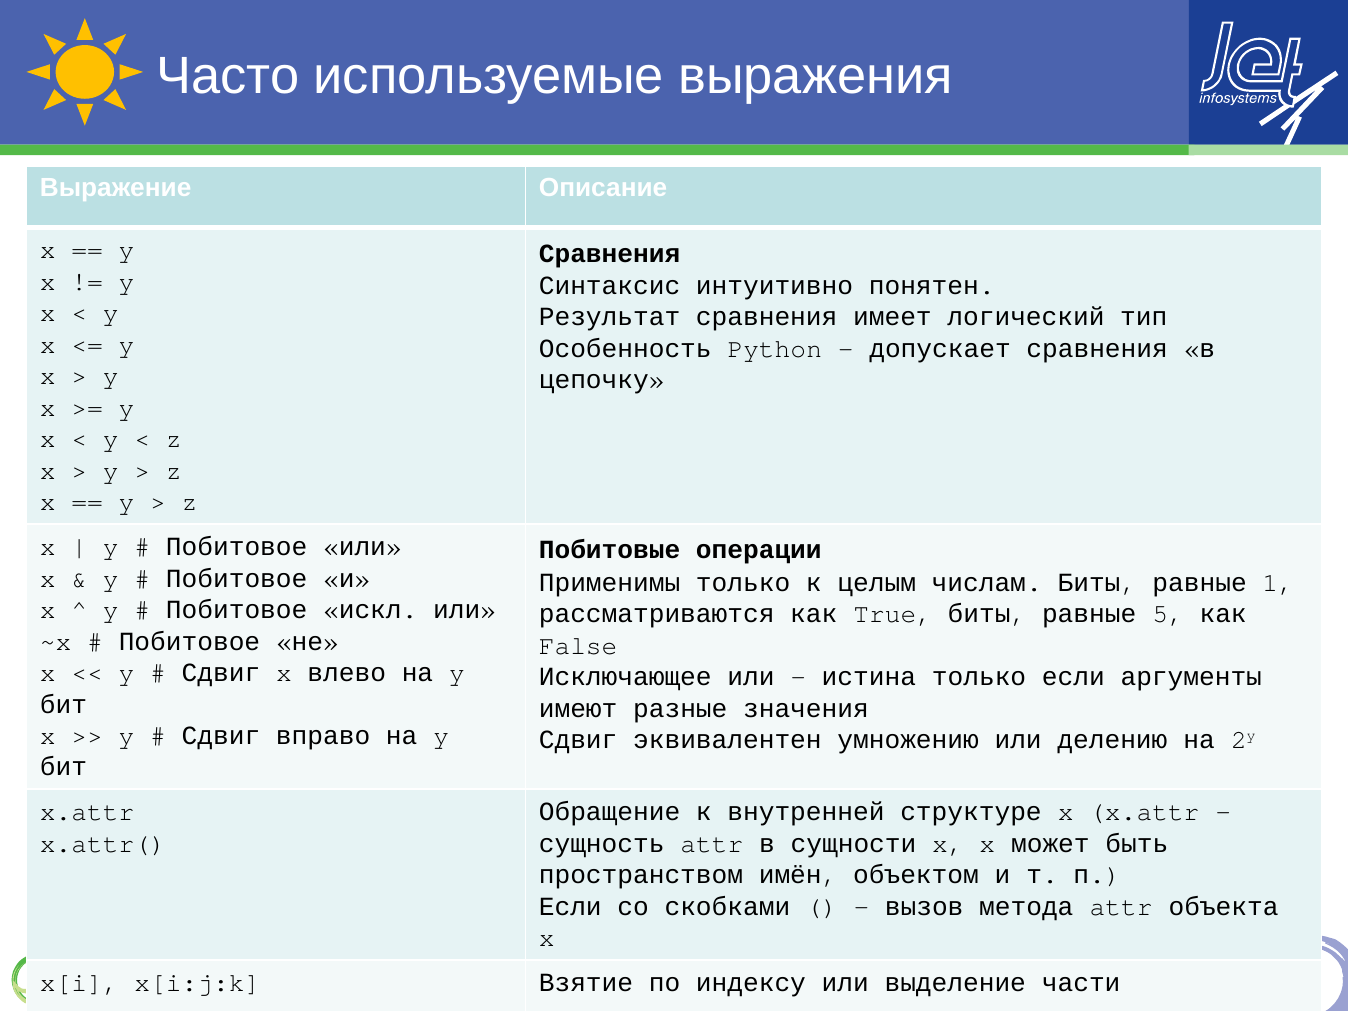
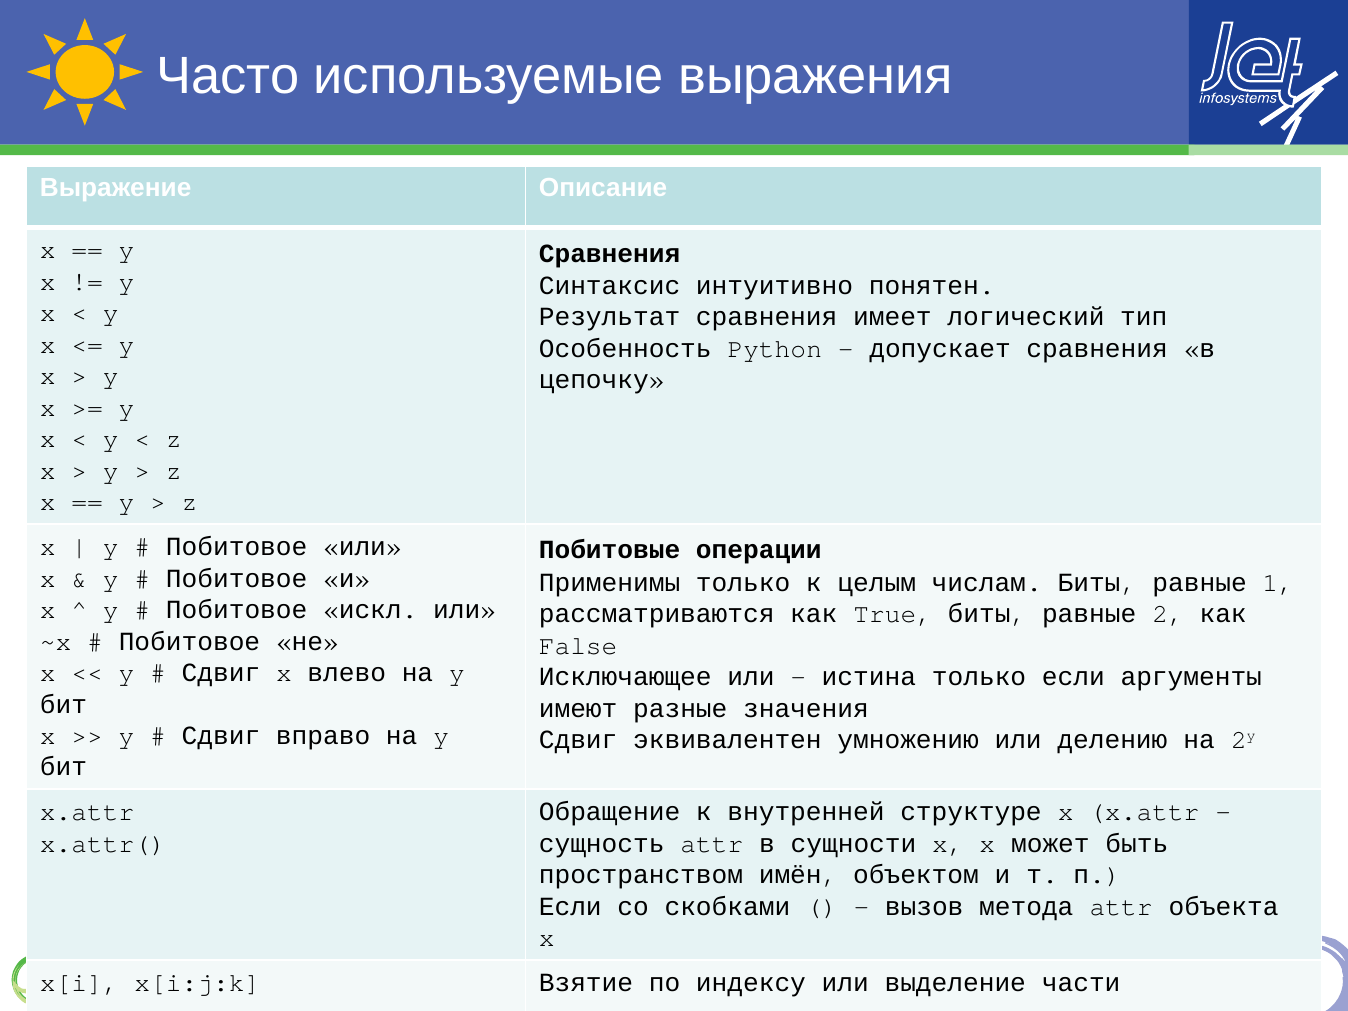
5: 5 -> 2 (1168, 614)
